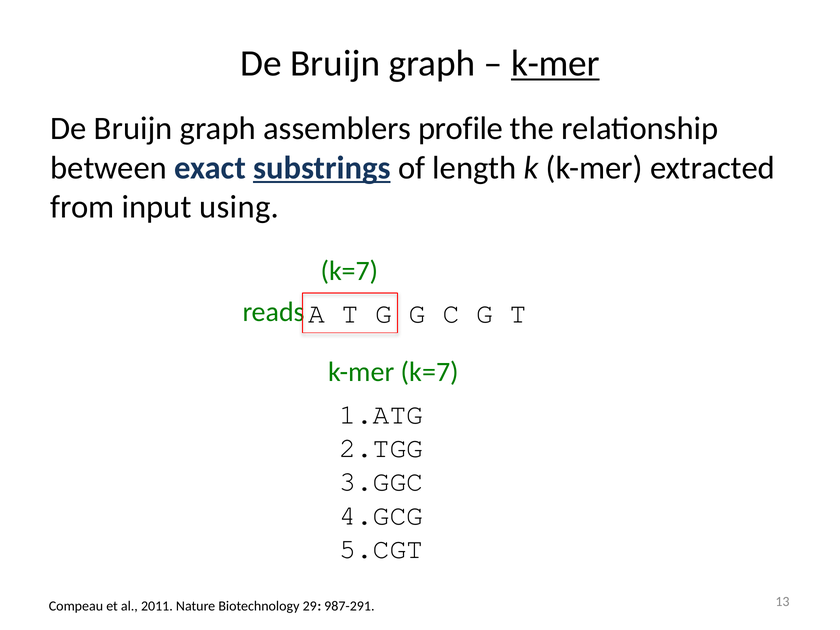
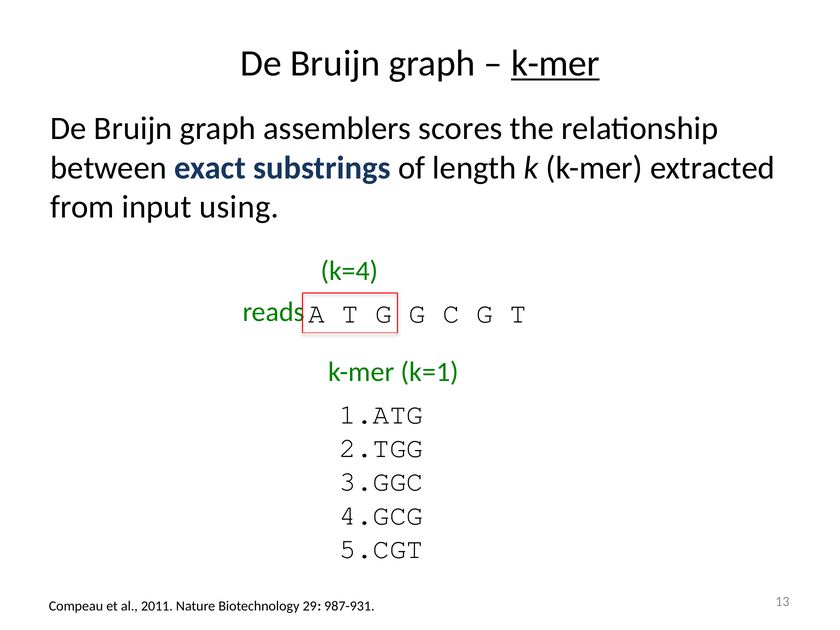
profile: profile -> scores (460, 129)
substrings underline: present -> none (322, 168)
k=7: k=7 -> k=4 (349, 271)
k-mer k=7: k=7 -> k=1 (430, 372)
987-291: 987-291 -> 987-931 (349, 606)
